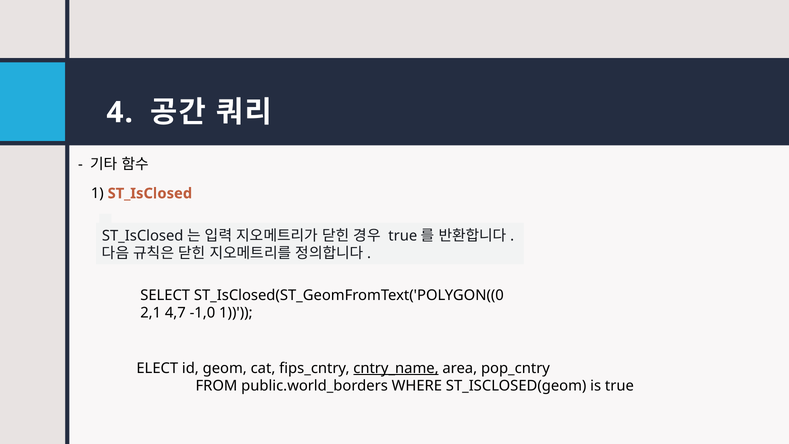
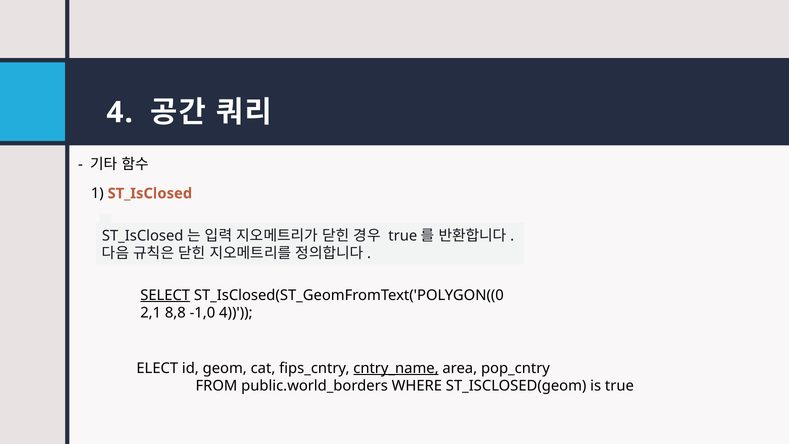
SELECT underline: none -> present (165, 295)
4,7: 4,7 -> 8,8 (175, 313)
-1,0 1: 1 -> 4 (236, 313)
